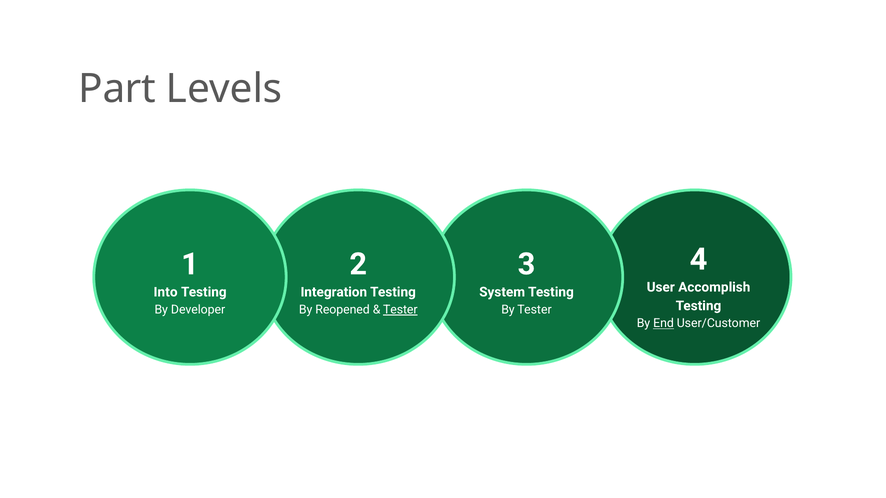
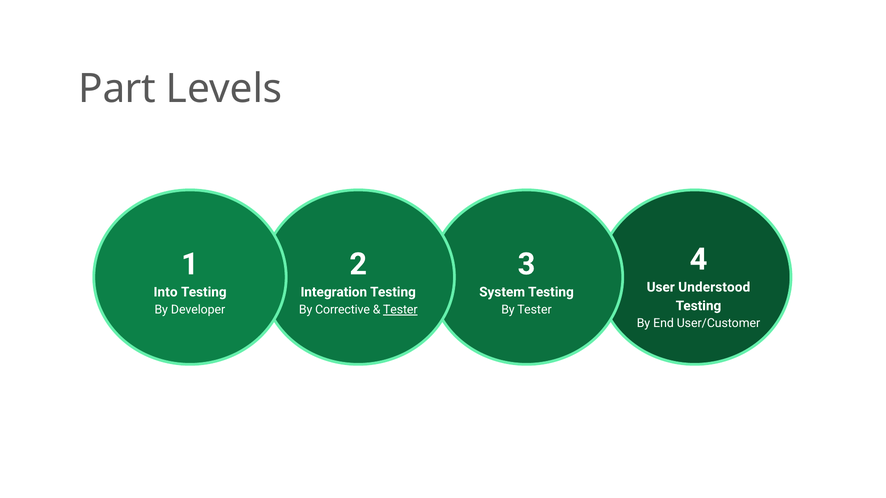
Accomplish: Accomplish -> Understood (714, 287)
Reopened: Reopened -> Corrective (343, 310)
End underline: present -> none (664, 324)
